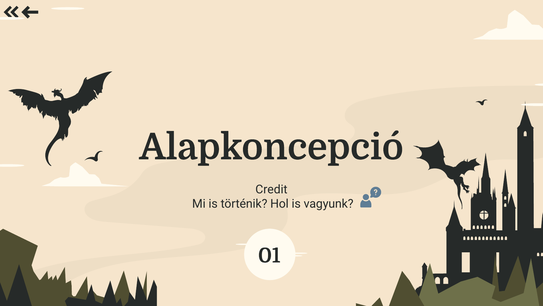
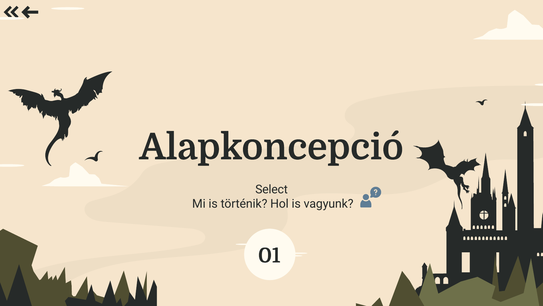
Credit: Credit -> Select (272, 189)
